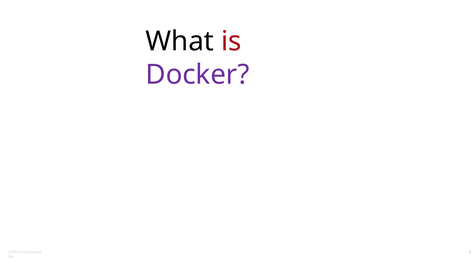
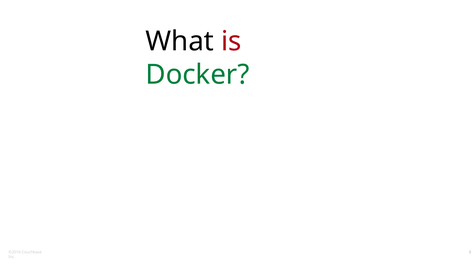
Docker colour: purple -> green (197, 75)
